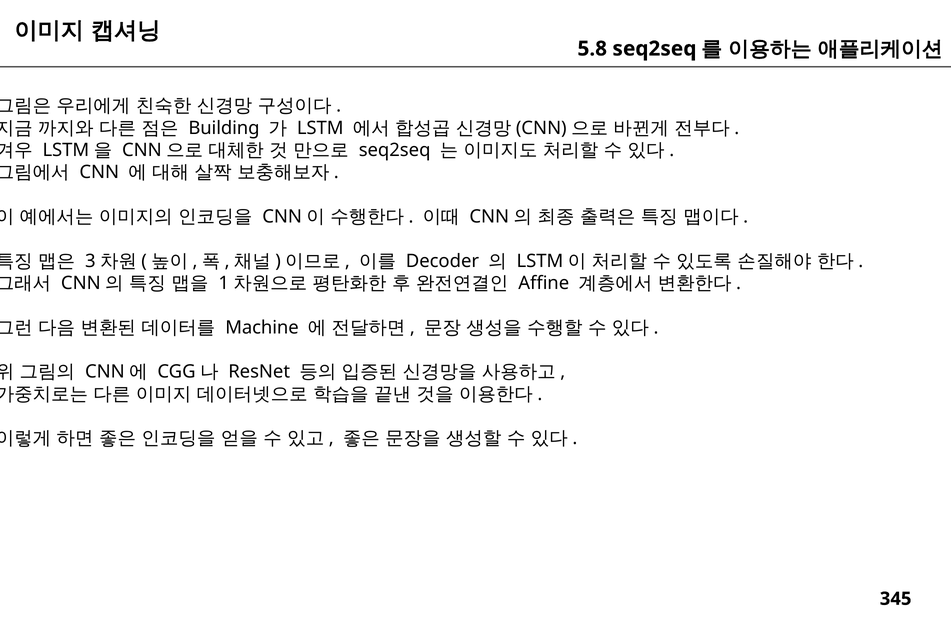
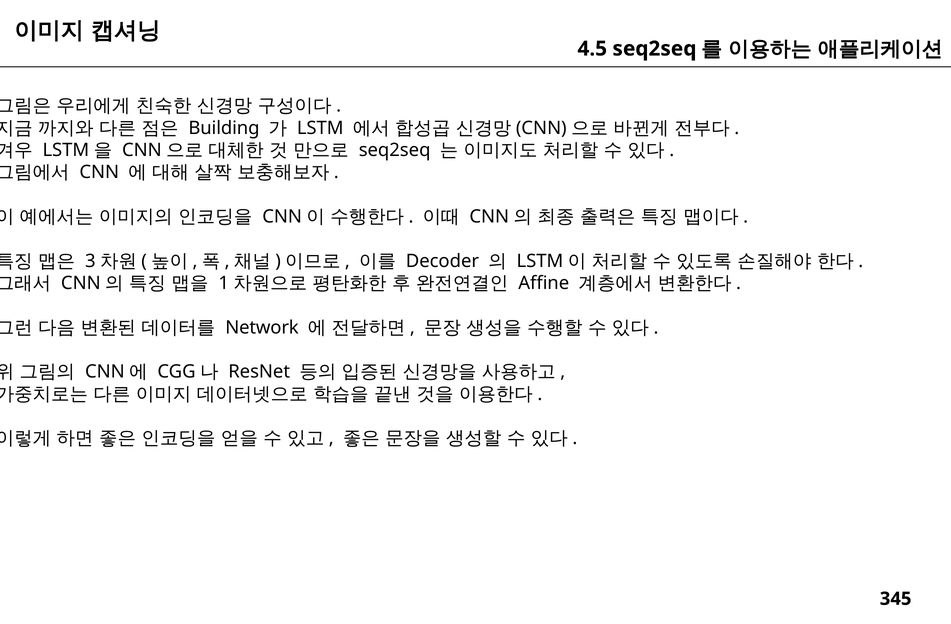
5.8: 5.8 -> 4.5 (592, 49)
Machine: Machine -> Network (262, 328)
